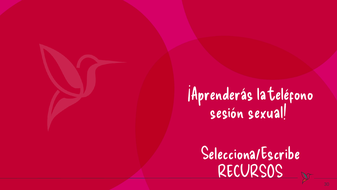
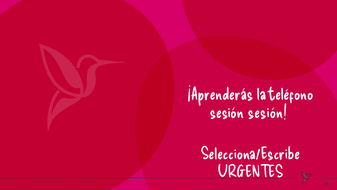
sesión sexual: sexual -> sesión (267, 112)
RECURSOS: RECURSOS -> URGENTES (250, 172)
